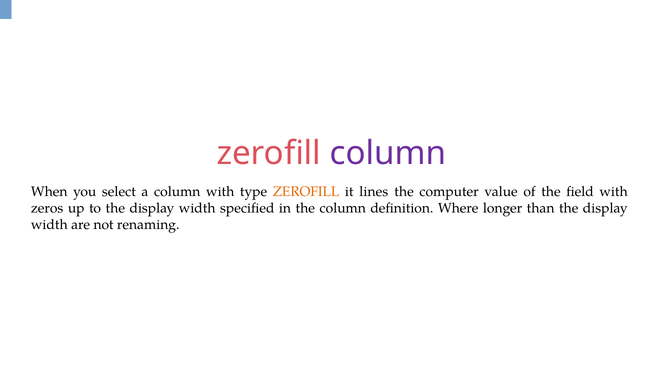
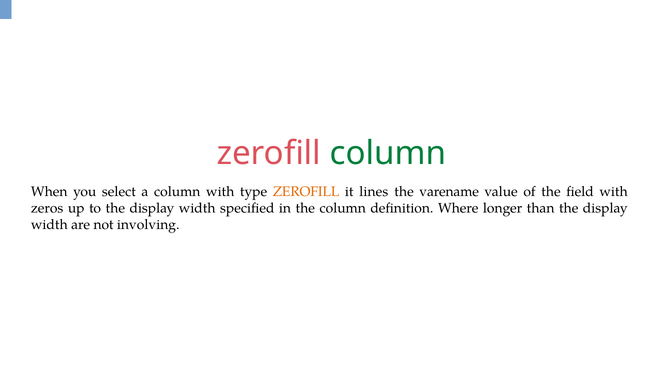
column colour: purple -> green (388, 153)
computer: computer -> varename (449, 192)
renaming: renaming -> involving (148, 225)
